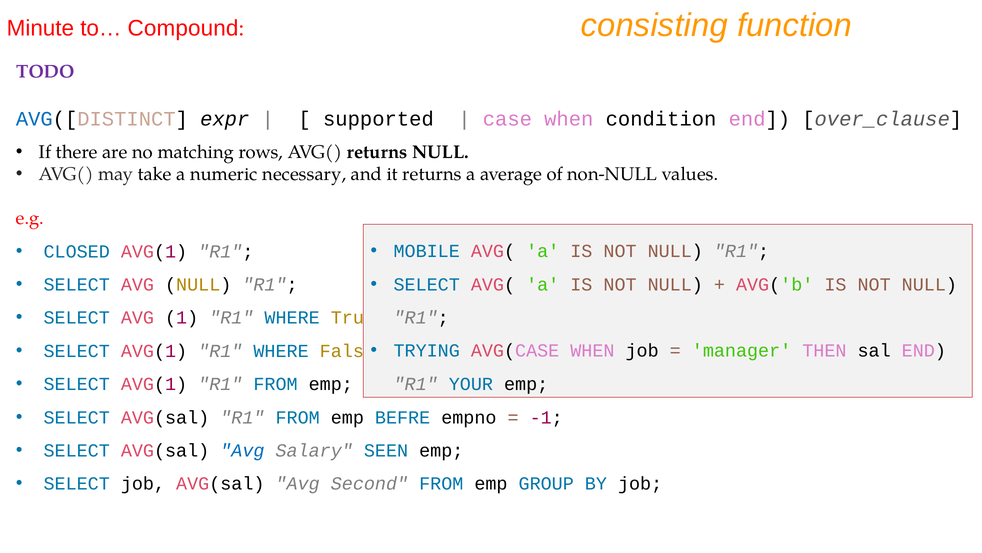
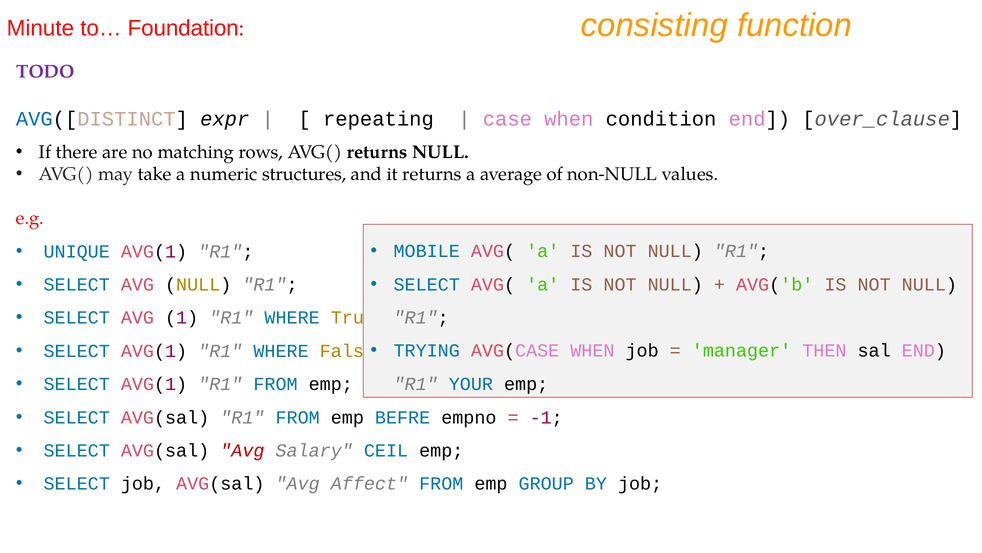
Compound: Compound -> Foundation (183, 28)
supported: supported -> repeating (378, 119)
necessary: necessary -> structures (304, 174)
CLOSED: CLOSED -> UNIQUE (77, 251)
Avg colour: blue -> red (242, 450)
SEEN: SEEN -> CEIL (386, 450)
Second: Second -> Affect (369, 483)
